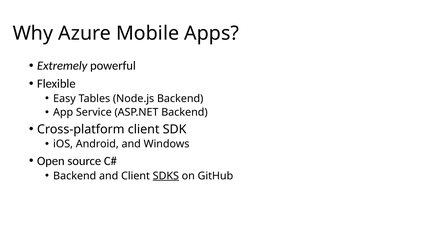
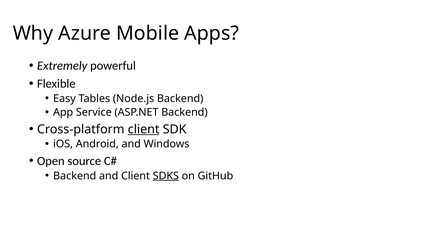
client underline: none -> present (144, 129)
